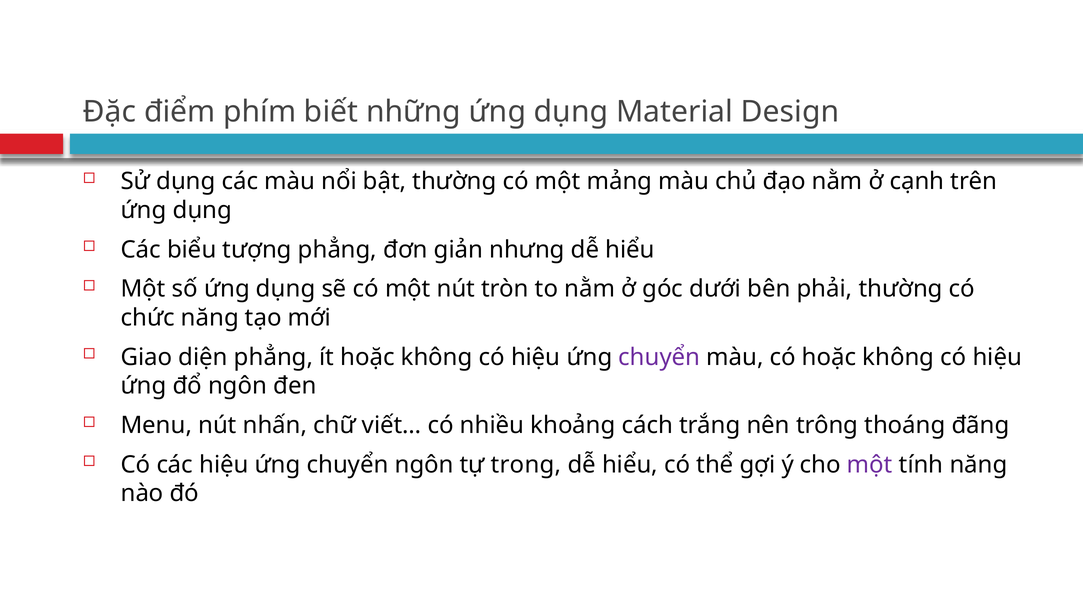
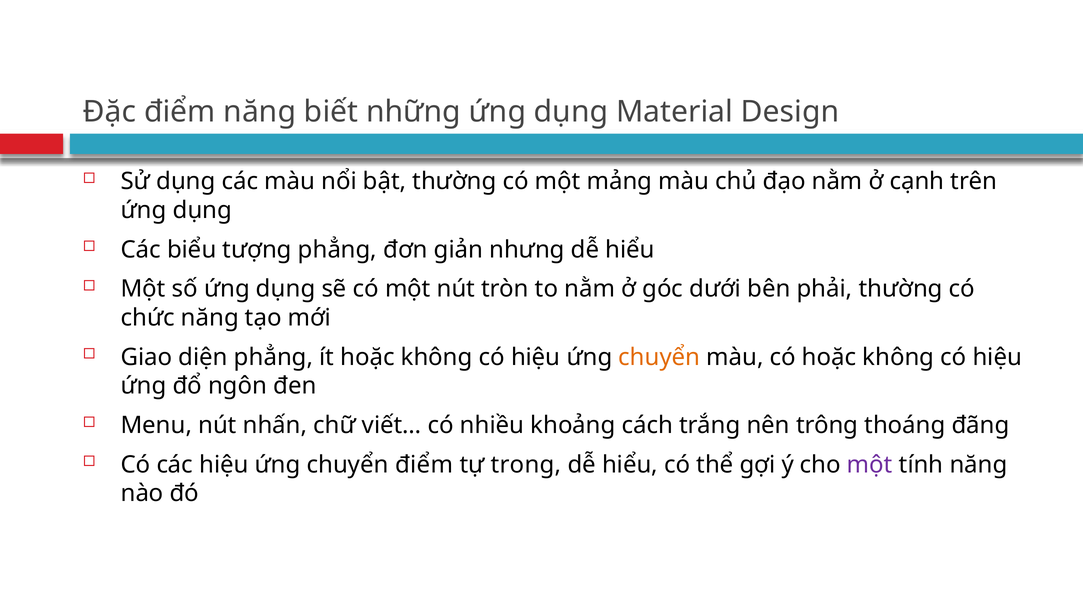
điểm phím: phím -> năng (260, 112)
chuyển colour: purple -> orange (659, 357)
chuyển ngôn: ngôn -> điểm (424, 465)
